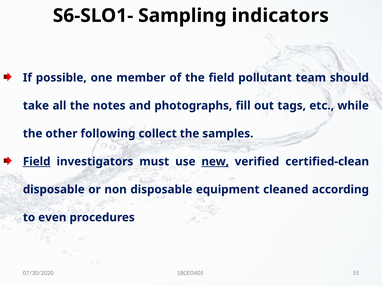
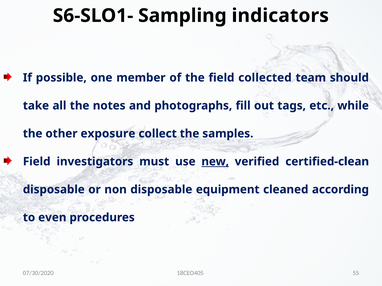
pollutant: pollutant -> collected (265, 78)
following: following -> exposure (108, 134)
Field underline: present -> none (37, 162)
